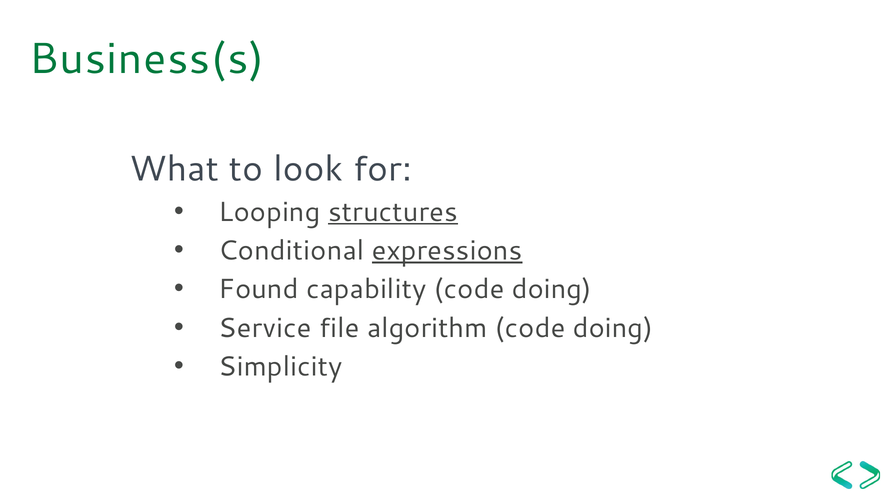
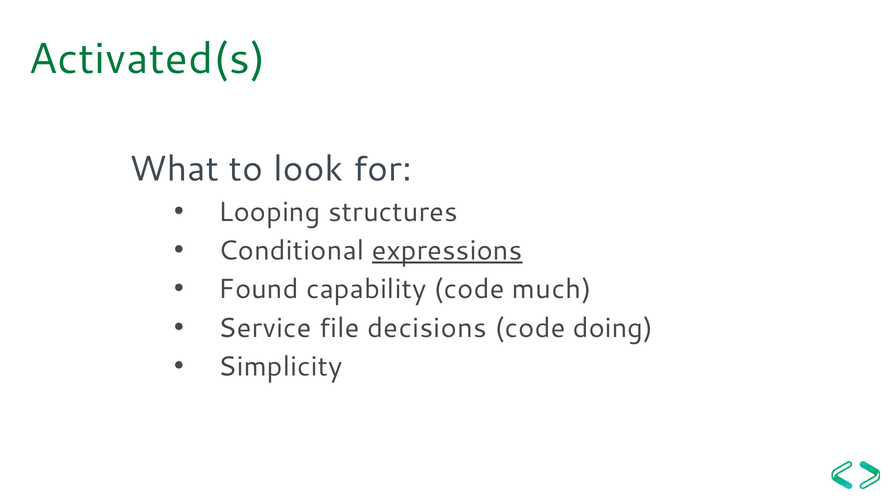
Business(s: Business(s -> Activated(s (147, 59)
structures underline: present -> none (393, 212)
capability code doing: doing -> much (552, 289)
algorithm: algorithm -> decisions (427, 328)
